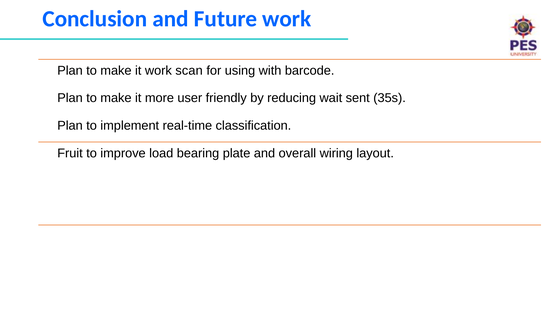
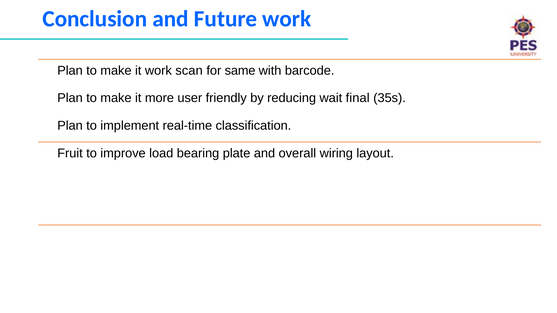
using: using -> same (240, 71)
sent: sent -> final (358, 98)
